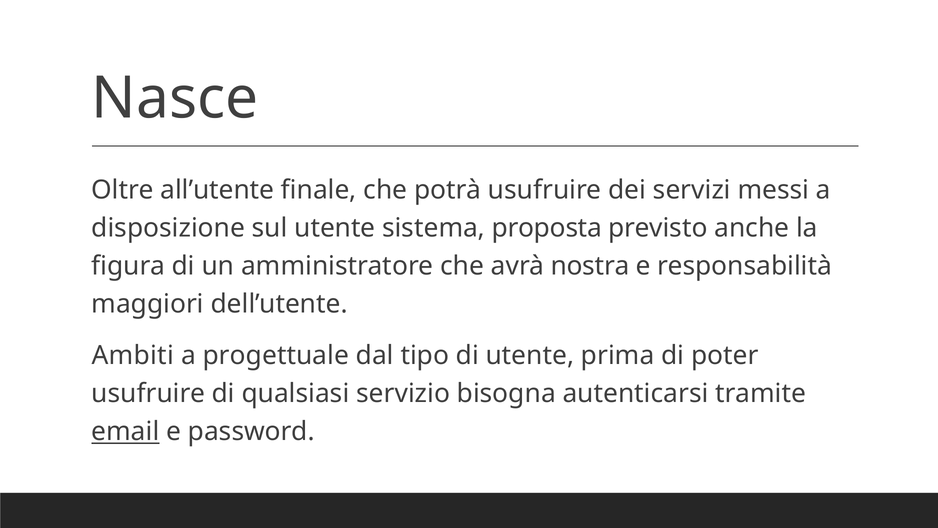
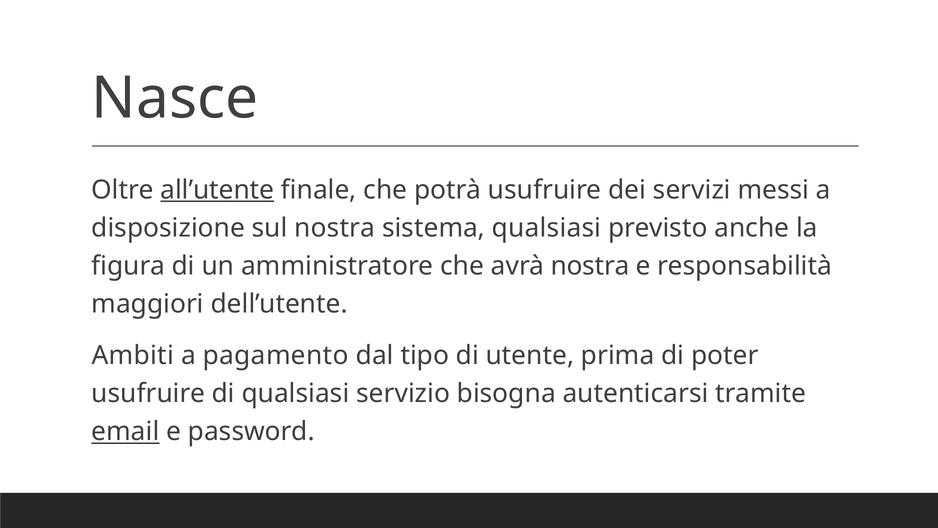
all’utente underline: none -> present (217, 190)
sul utente: utente -> nostra (335, 228)
sistema proposta: proposta -> qualsiasi (547, 228)
progettuale: progettuale -> pagamento (276, 355)
